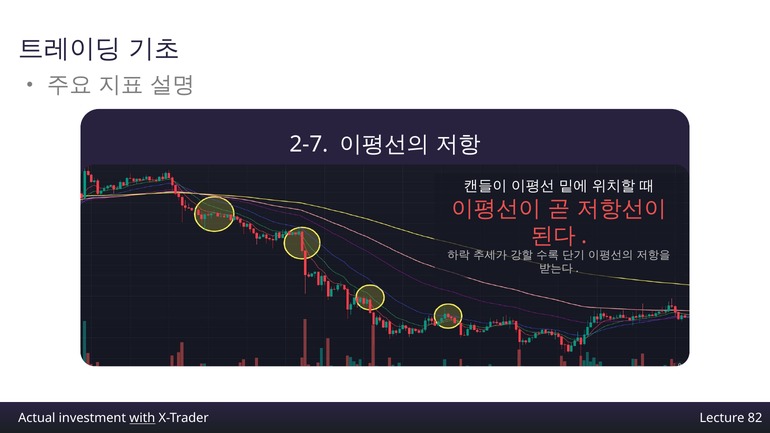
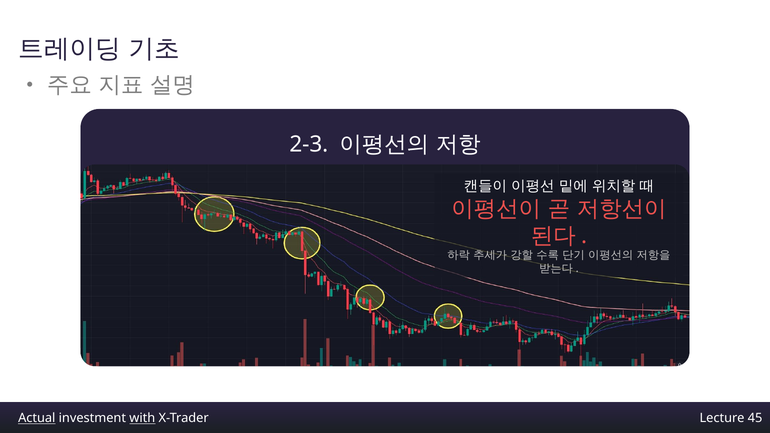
2-7: 2-7 -> 2-3 (309, 145)
Actual underline: none -> present (37, 418)
82: 82 -> 45 (755, 418)
